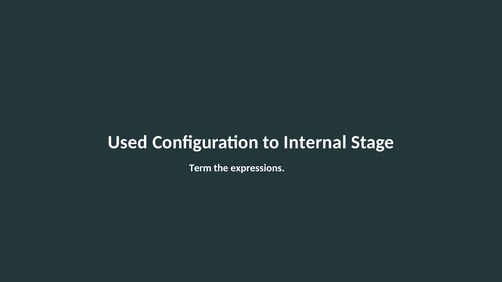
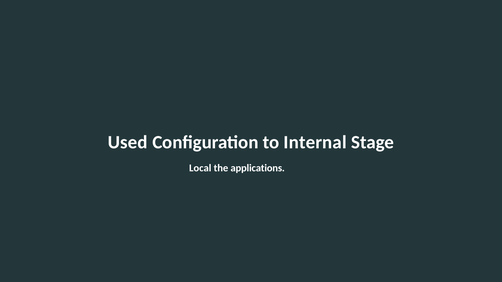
Term: Term -> Local (200, 168)
expressions: expressions -> applications (258, 168)
